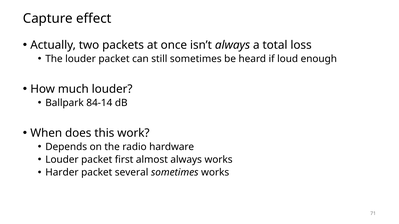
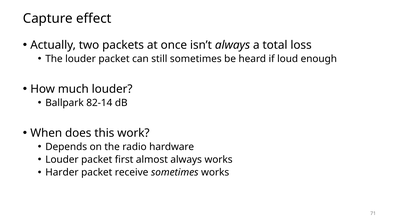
84-14: 84-14 -> 82-14 (99, 103)
several: several -> receive (132, 173)
